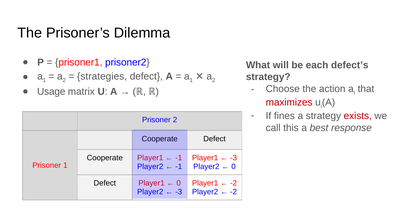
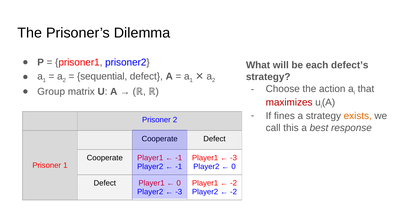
strategies: strategies -> sequential (102, 76)
Usage: Usage -> Group (51, 91)
exists colour: red -> orange (358, 116)
